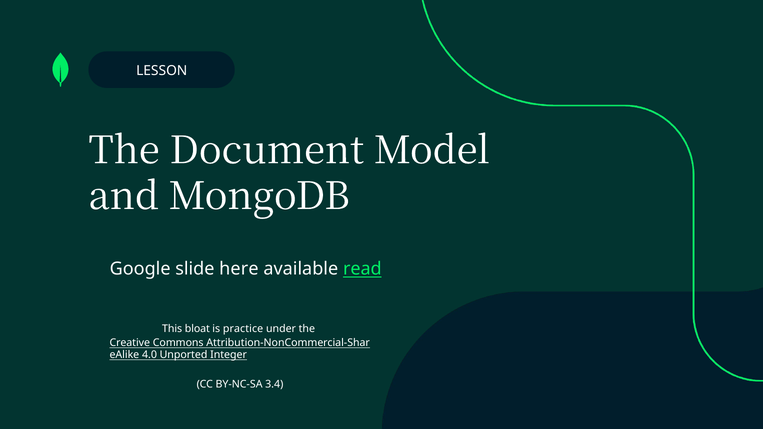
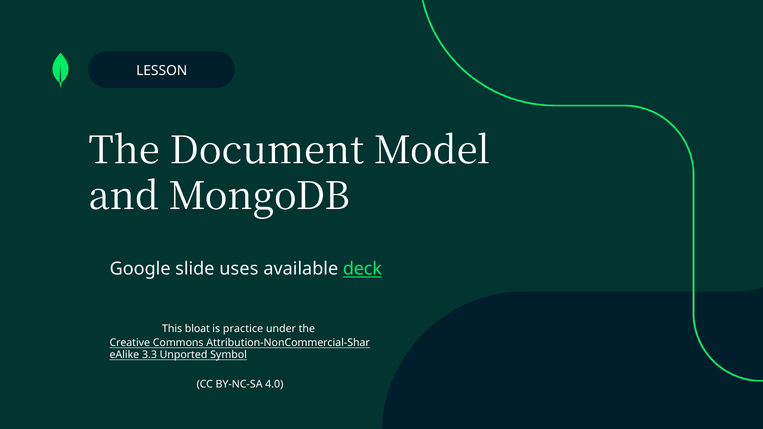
here: here -> uses (239, 269)
read: read -> deck (362, 269)
4.0: 4.0 -> 3.3 (149, 355)
Integer: Integer -> Symbol (229, 355)
3.4: 3.4 -> 4.0 (274, 385)
